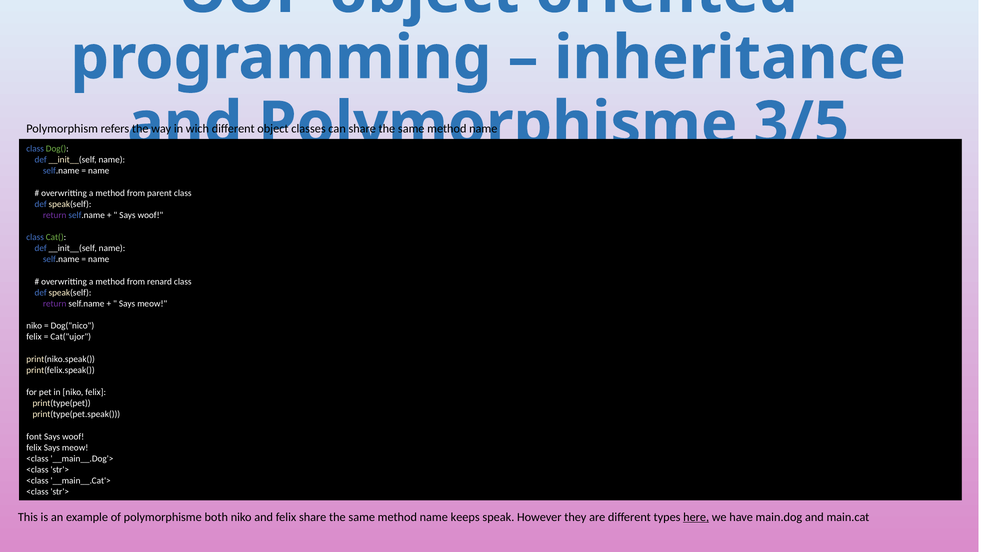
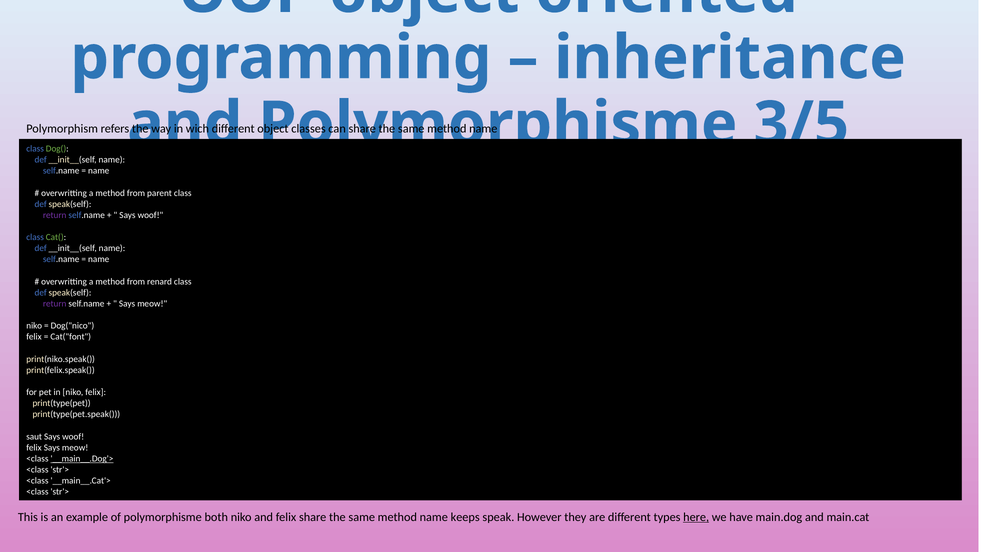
Cat("ujor: Cat("ujor -> Cat("font (71, 337)
font: font -> saut (34, 436)
__main__.Dog'> underline: none -> present (82, 458)
